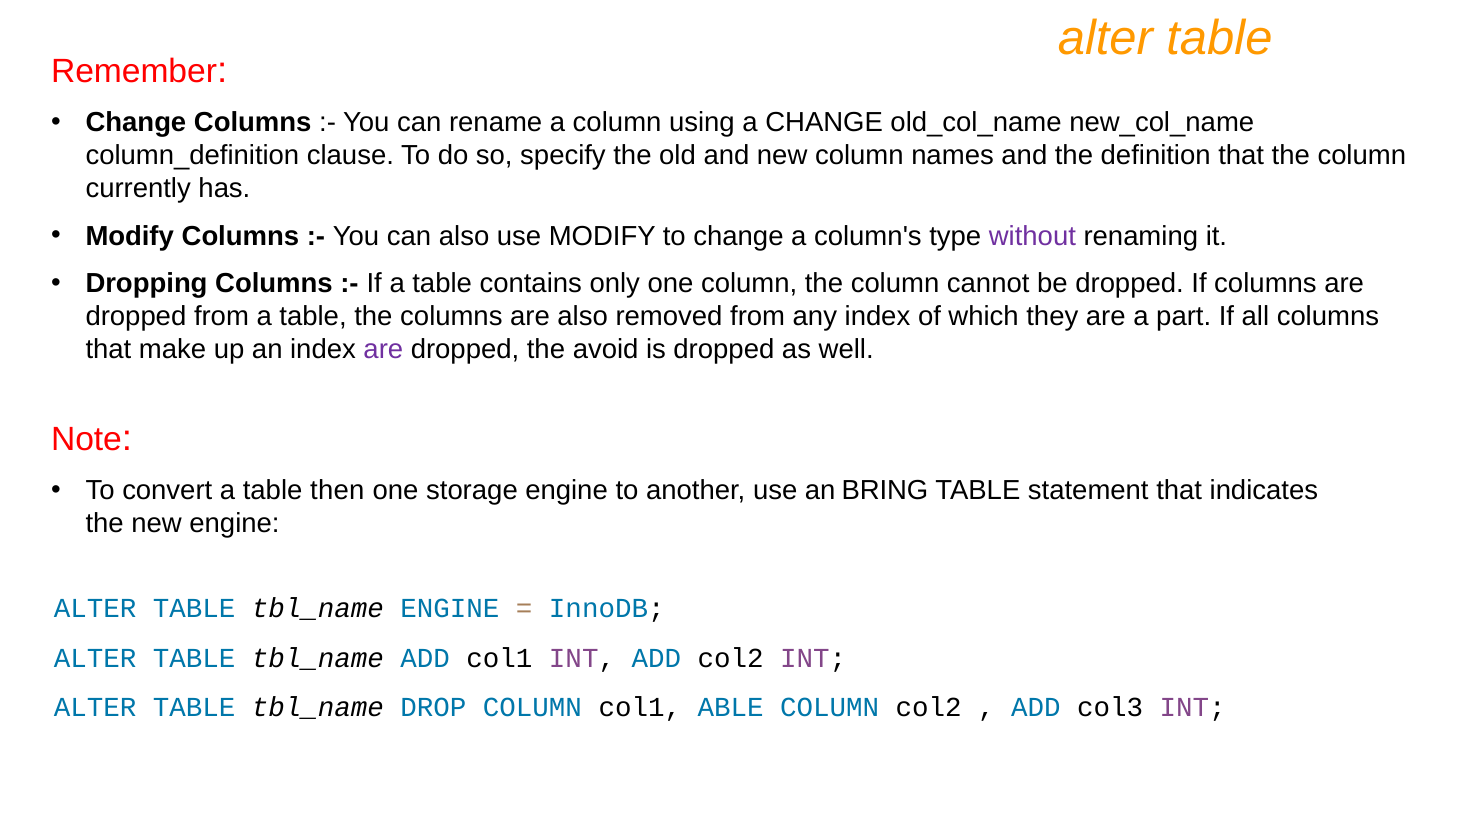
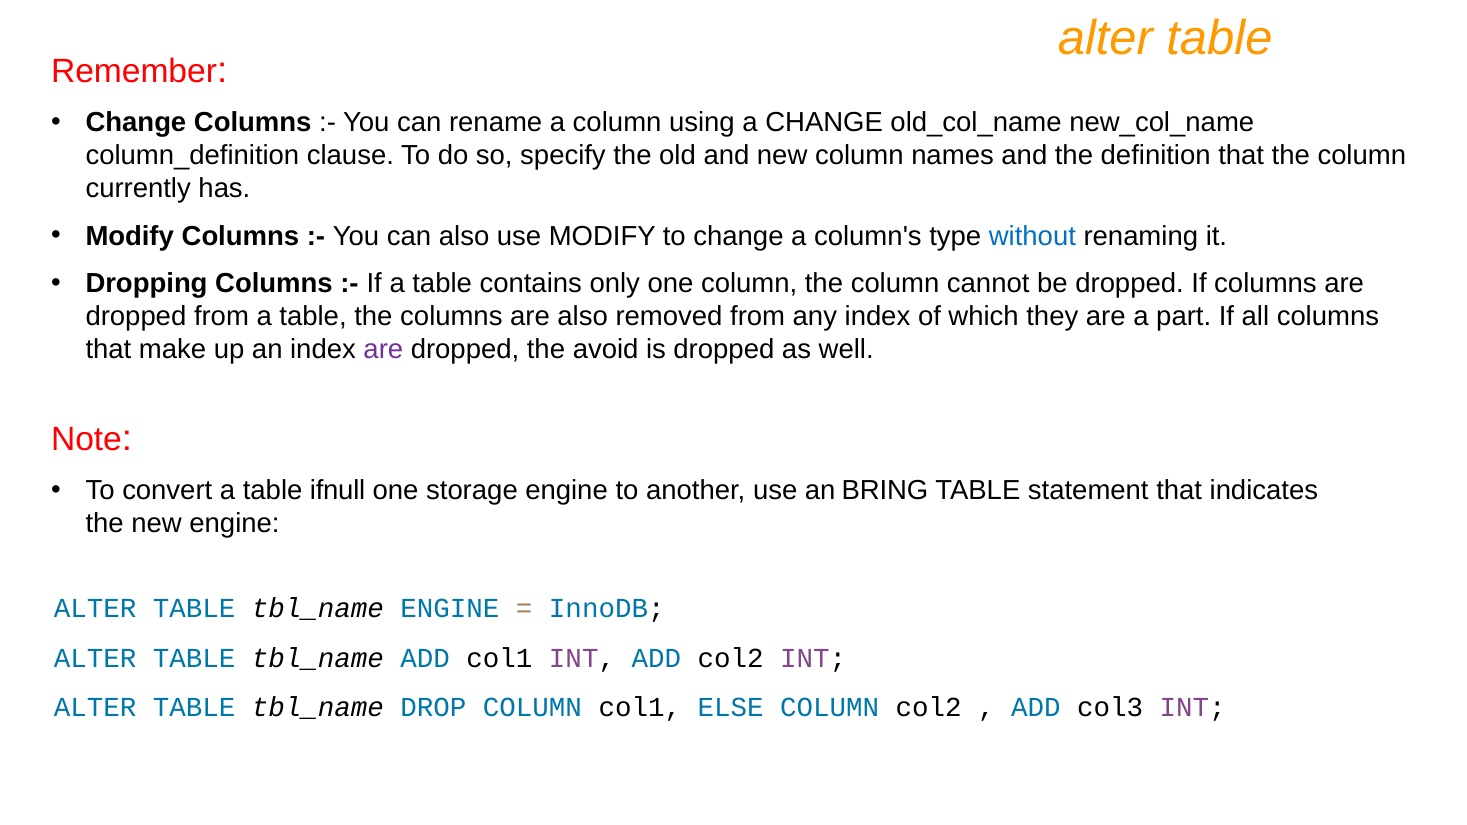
without colour: purple -> blue (1032, 236)
then: then -> ifnull (338, 491)
ABLE: ABLE -> ELSE (731, 708)
